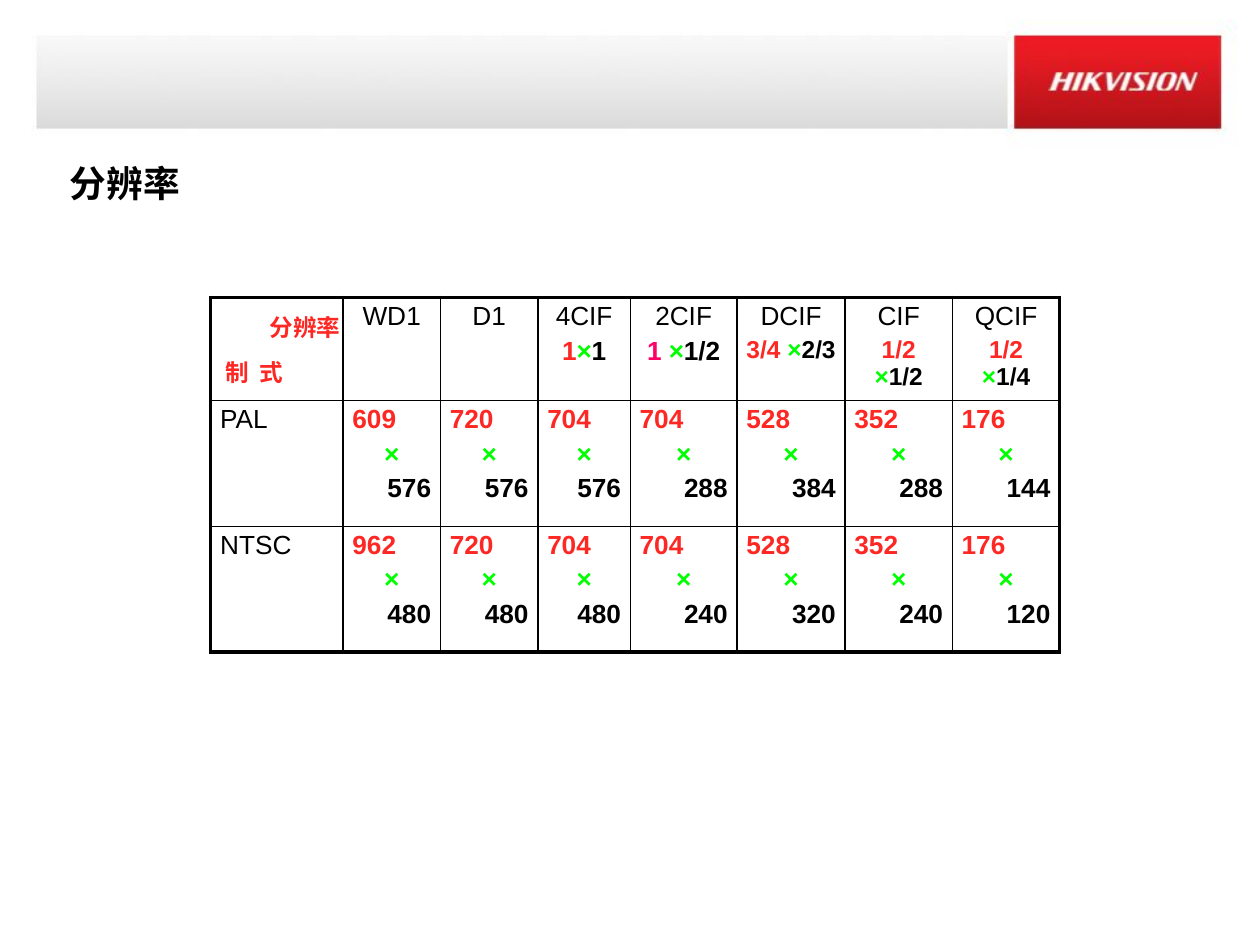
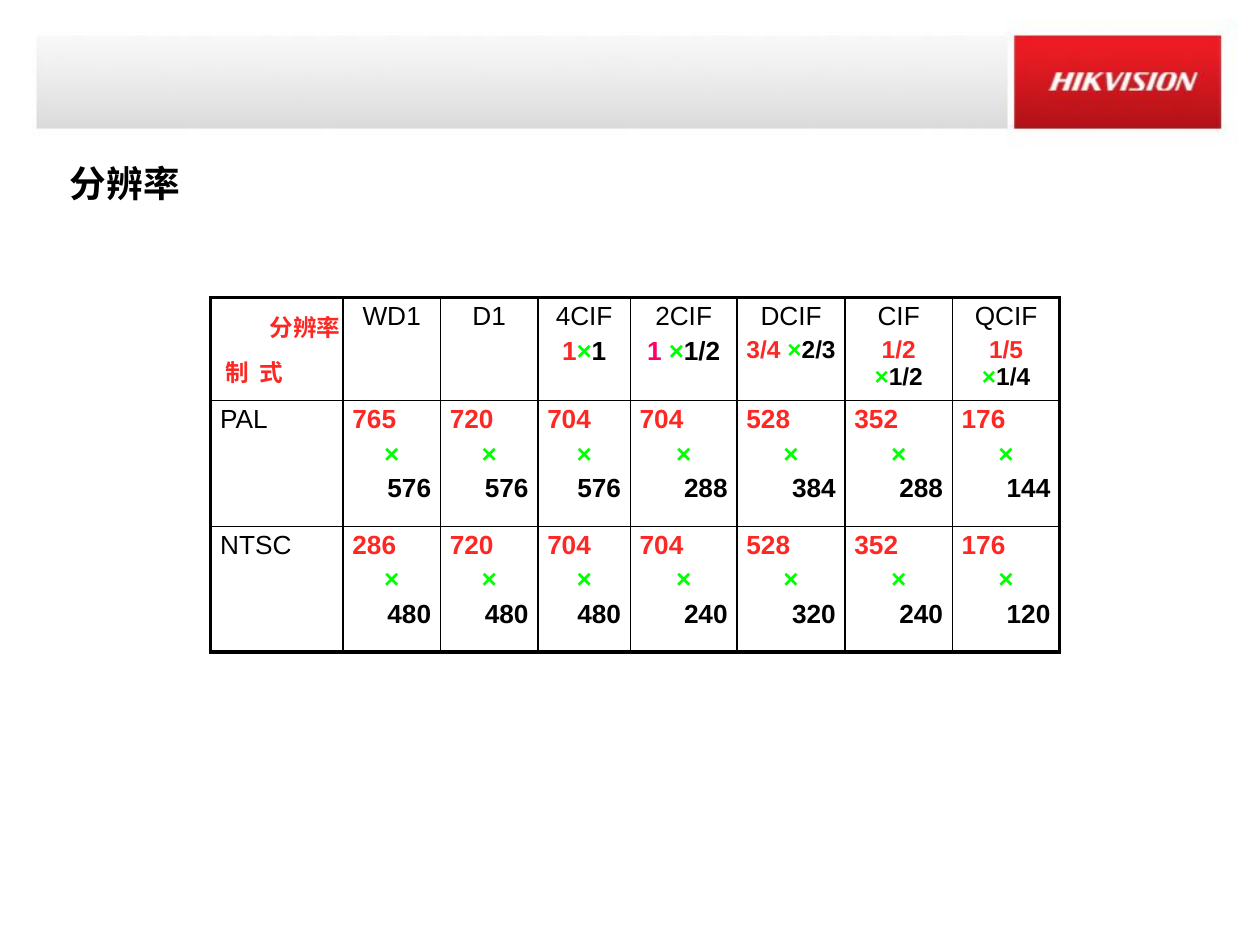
1/2: 1/2 -> 1/5 (1006, 350)
609: 609 -> 765 (374, 420)
962: 962 -> 286 (374, 546)
